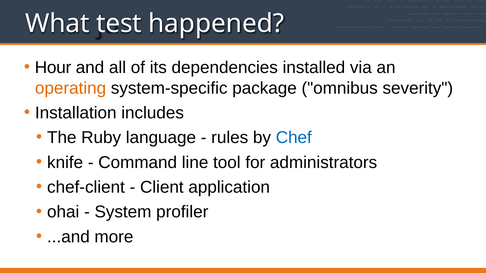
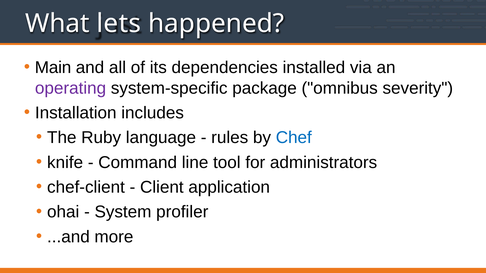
test: test -> lets (119, 24)
Hour: Hour -> Main (53, 68)
operating colour: orange -> purple (71, 88)
